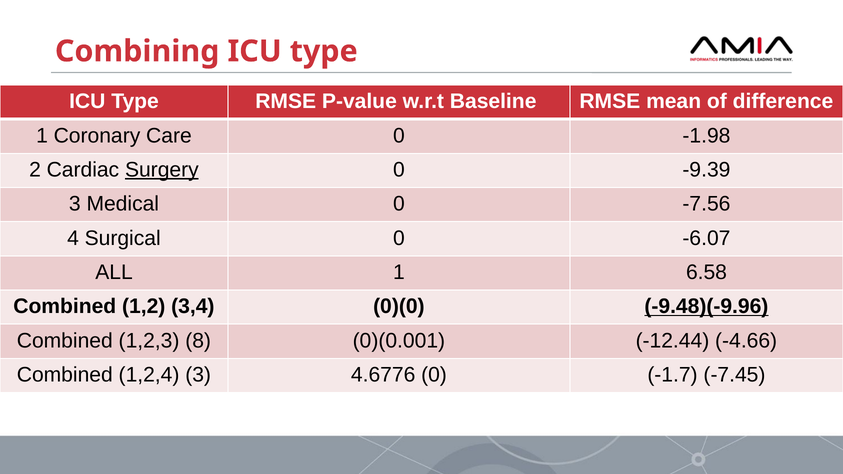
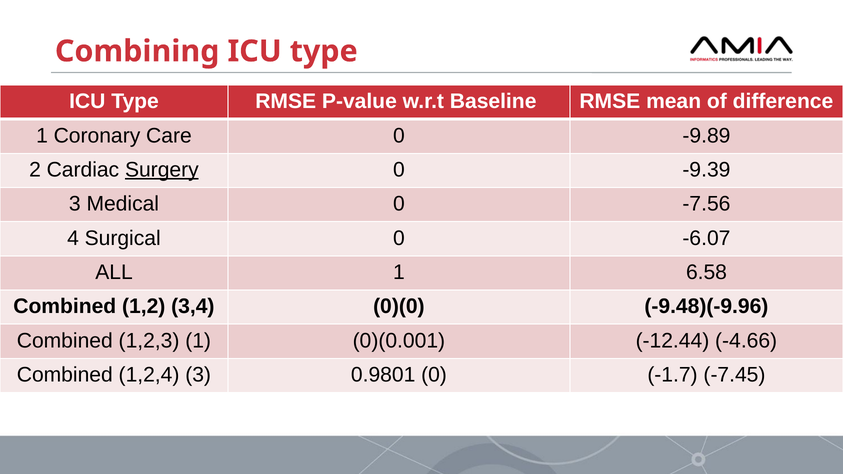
-1.98: -1.98 -> -9.89 (706, 136)
-9.48)(-9.96 underline: present -> none (706, 307)
1,2,3 8: 8 -> 1 (198, 341)
4.6776: 4.6776 -> 0.9801 (383, 375)
